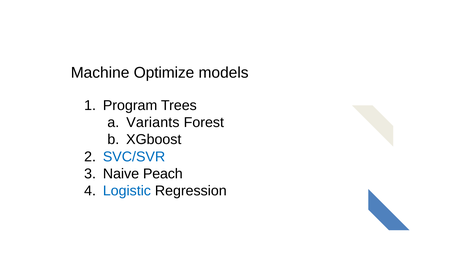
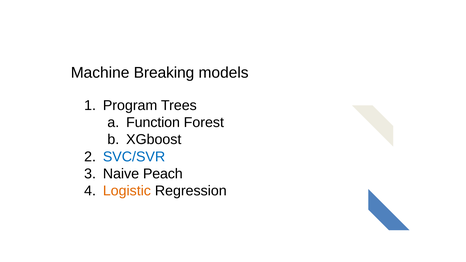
Optimize: Optimize -> Breaking (164, 73)
Variants: Variants -> Function (153, 123)
Logistic colour: blue -> orange (127, 191)
